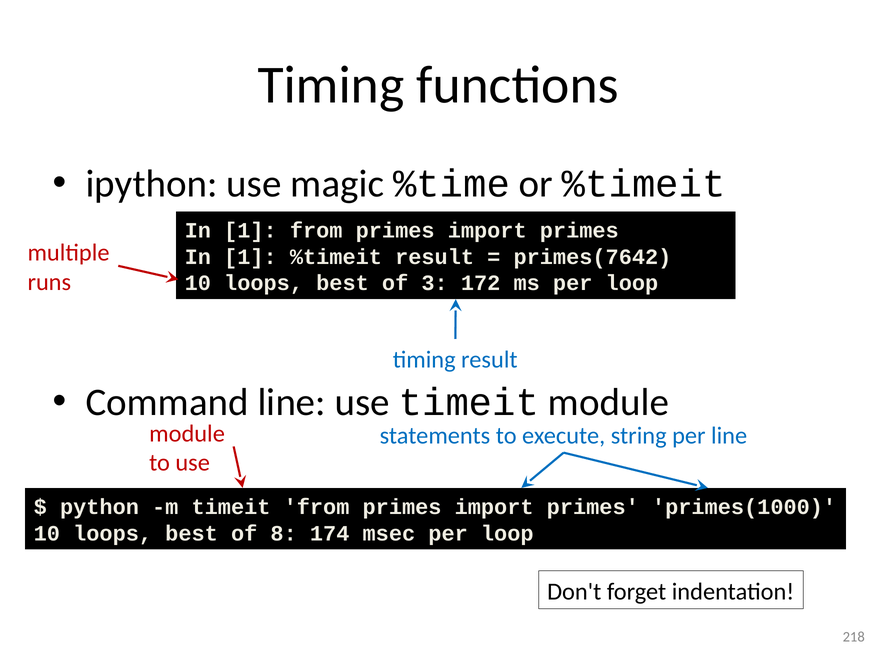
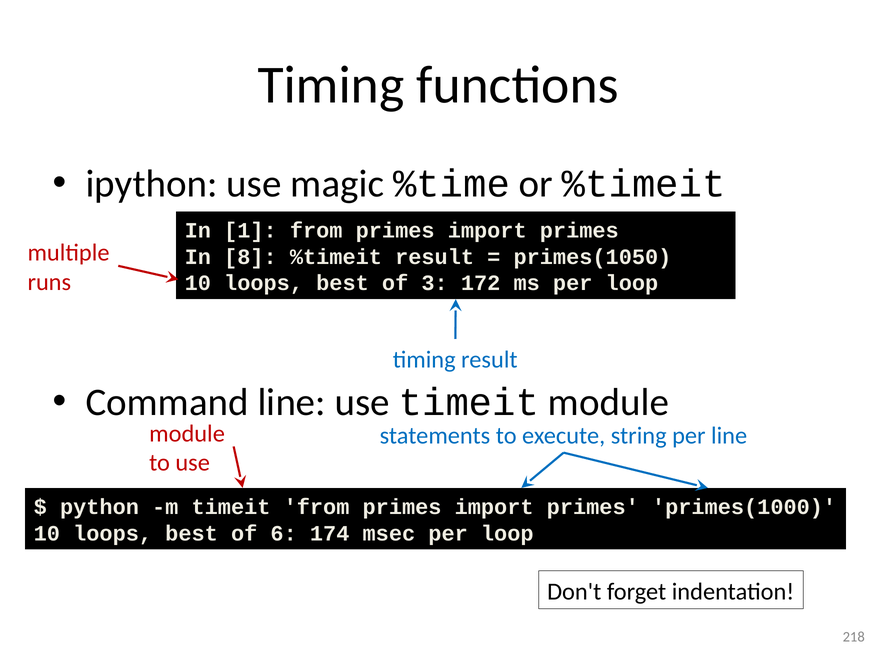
1: 1 -> 8 (250, 257)
primes(7642: primes(7642 -> primes(1050 (592, 257)
8: 8 -> 6 (284, 533)
